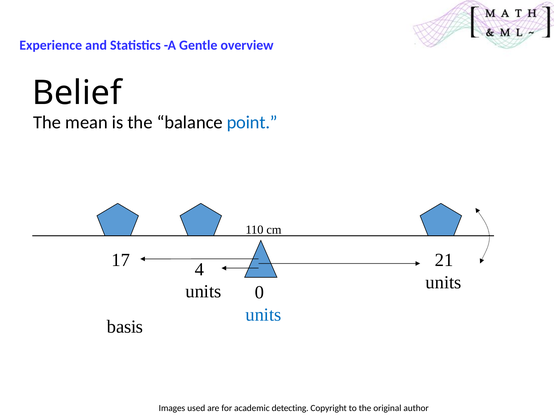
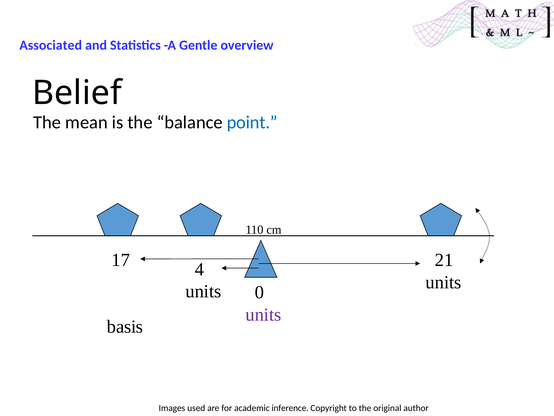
Experience: Experience -> Associated (51, 45)
units colour: blue -> purple (263, 314)
detecting: detecting -> inference (290, 408)
